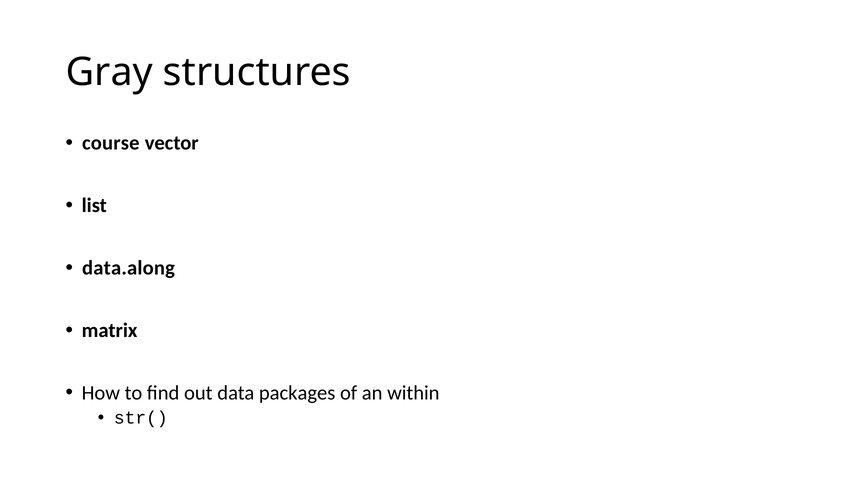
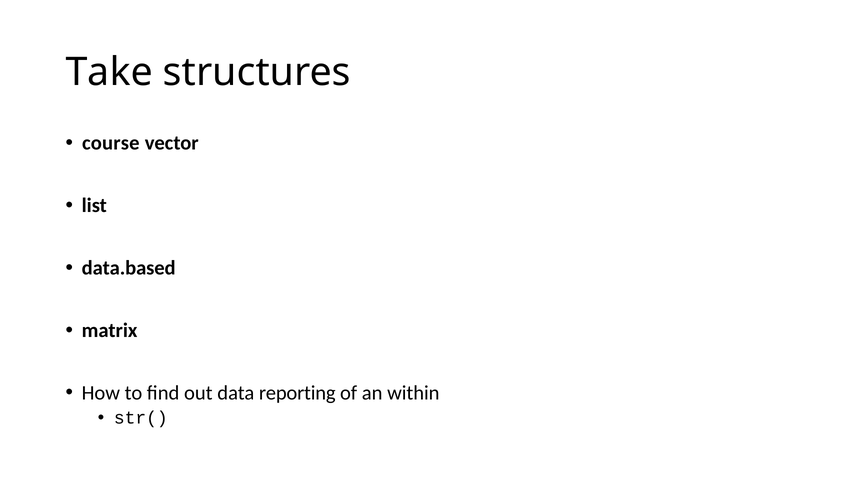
Gray: Gray -> Take (109, 72)
data.along: data.along -> data.based (129, 268)
packages: packages -> reporting (297, 393)
